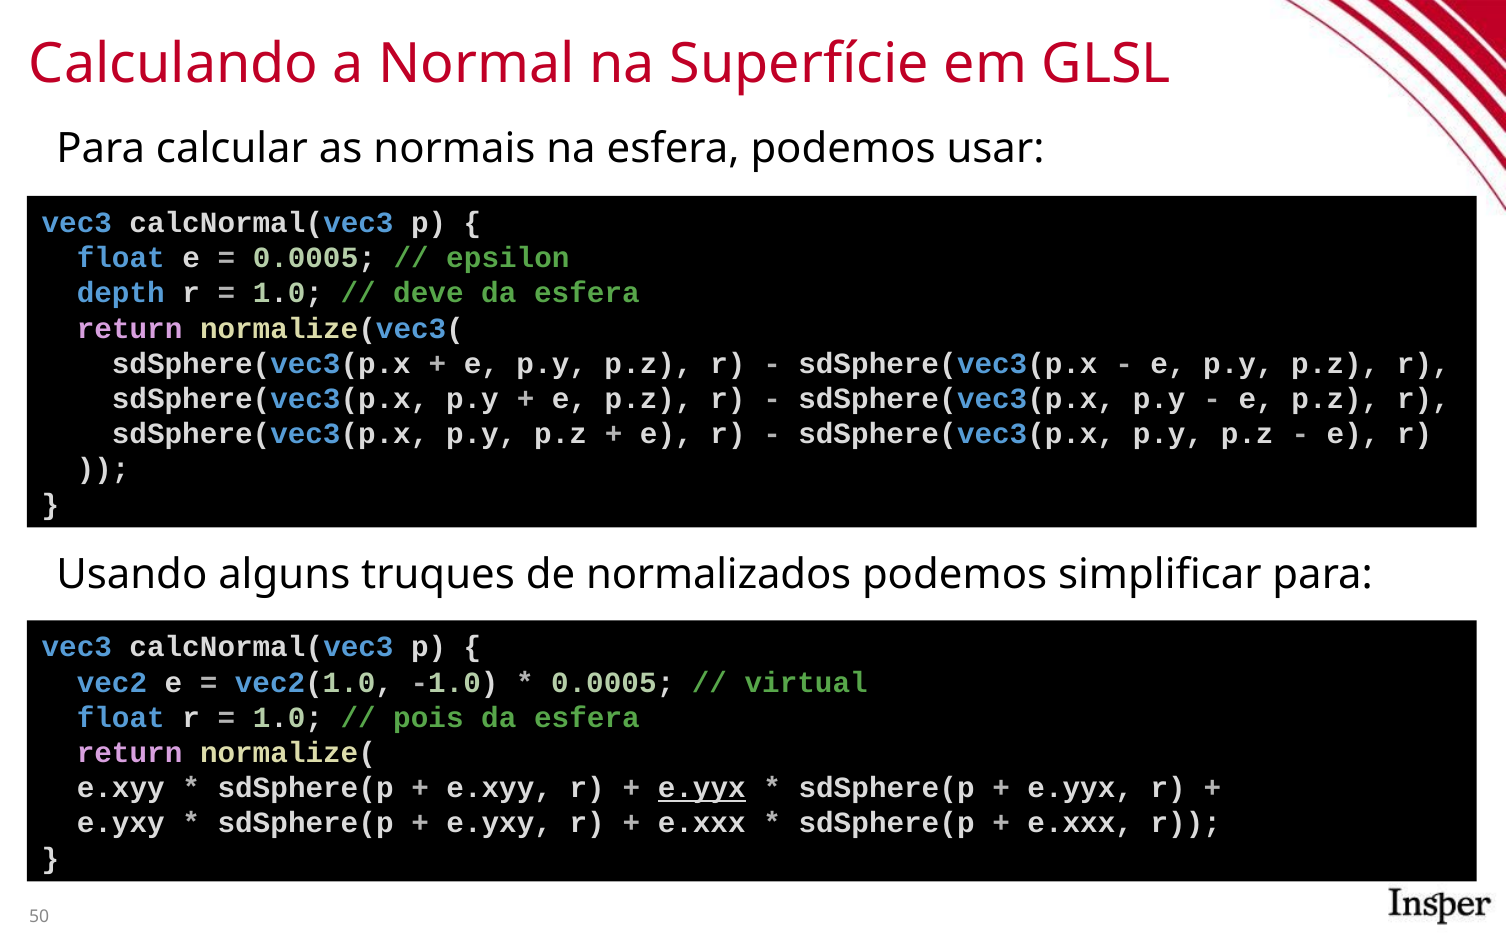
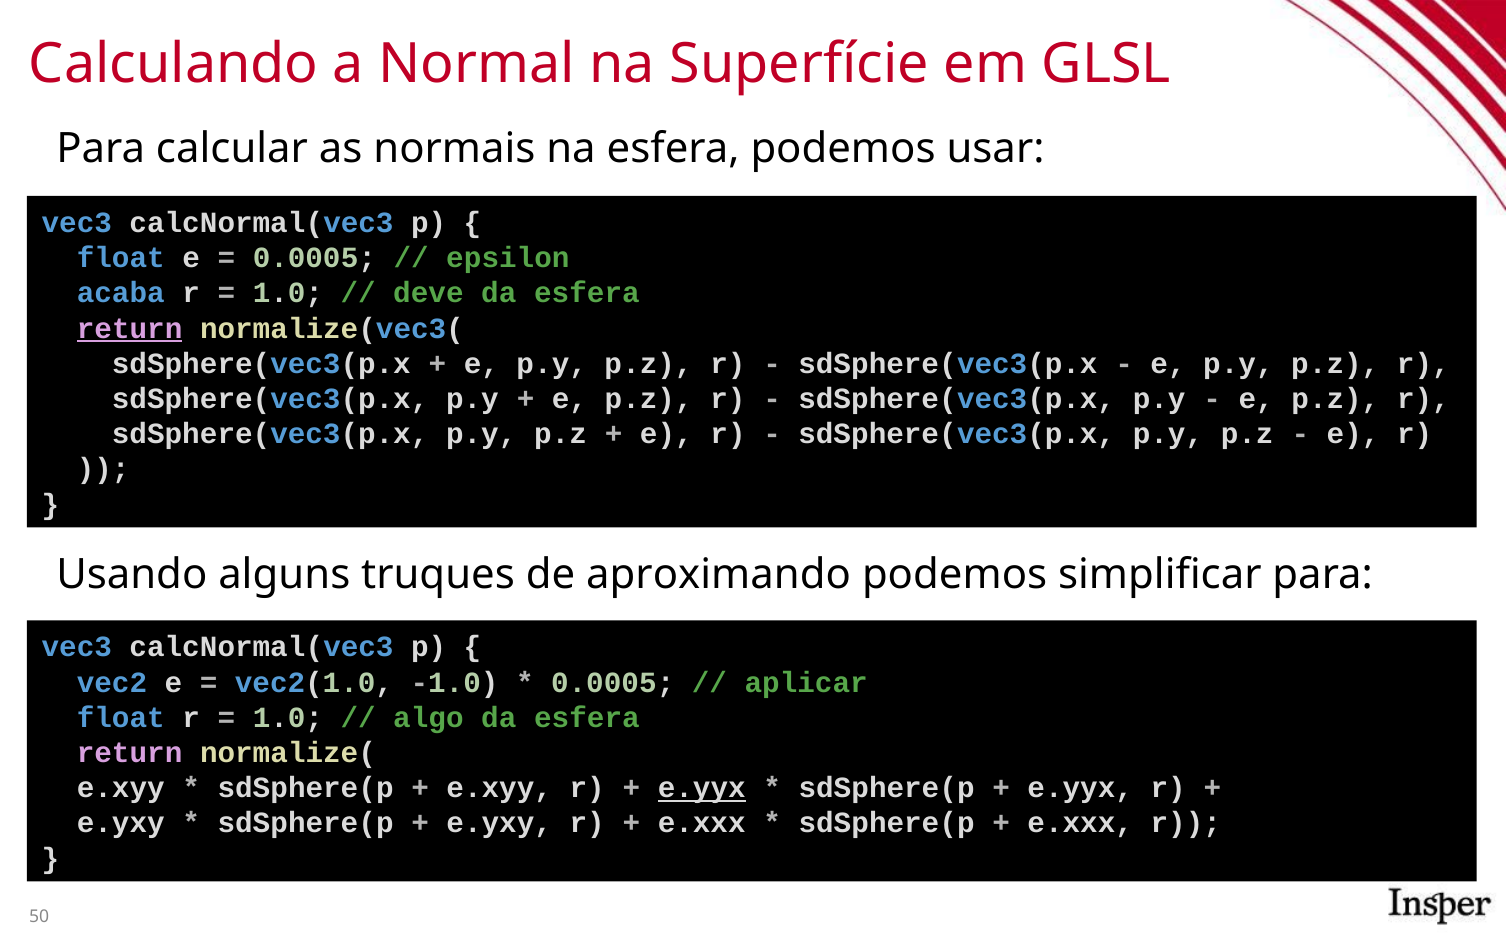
depth: depth -> acaba (121, 293)
return underline: none -> present (130, 328)
normalizados: normalizados -> aproximando (719, 574)
virtual: virtual -> aplicar (806, 682)
pois: pois -> algo (428, 717)
